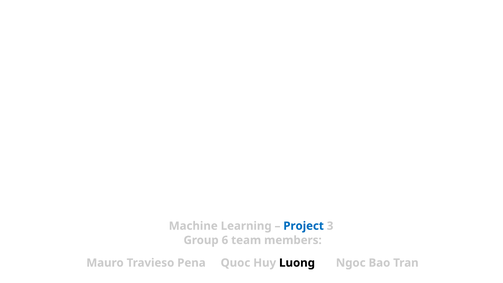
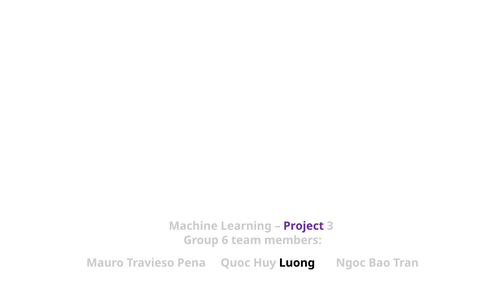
Project colour: blue -> purple (304, 226)
